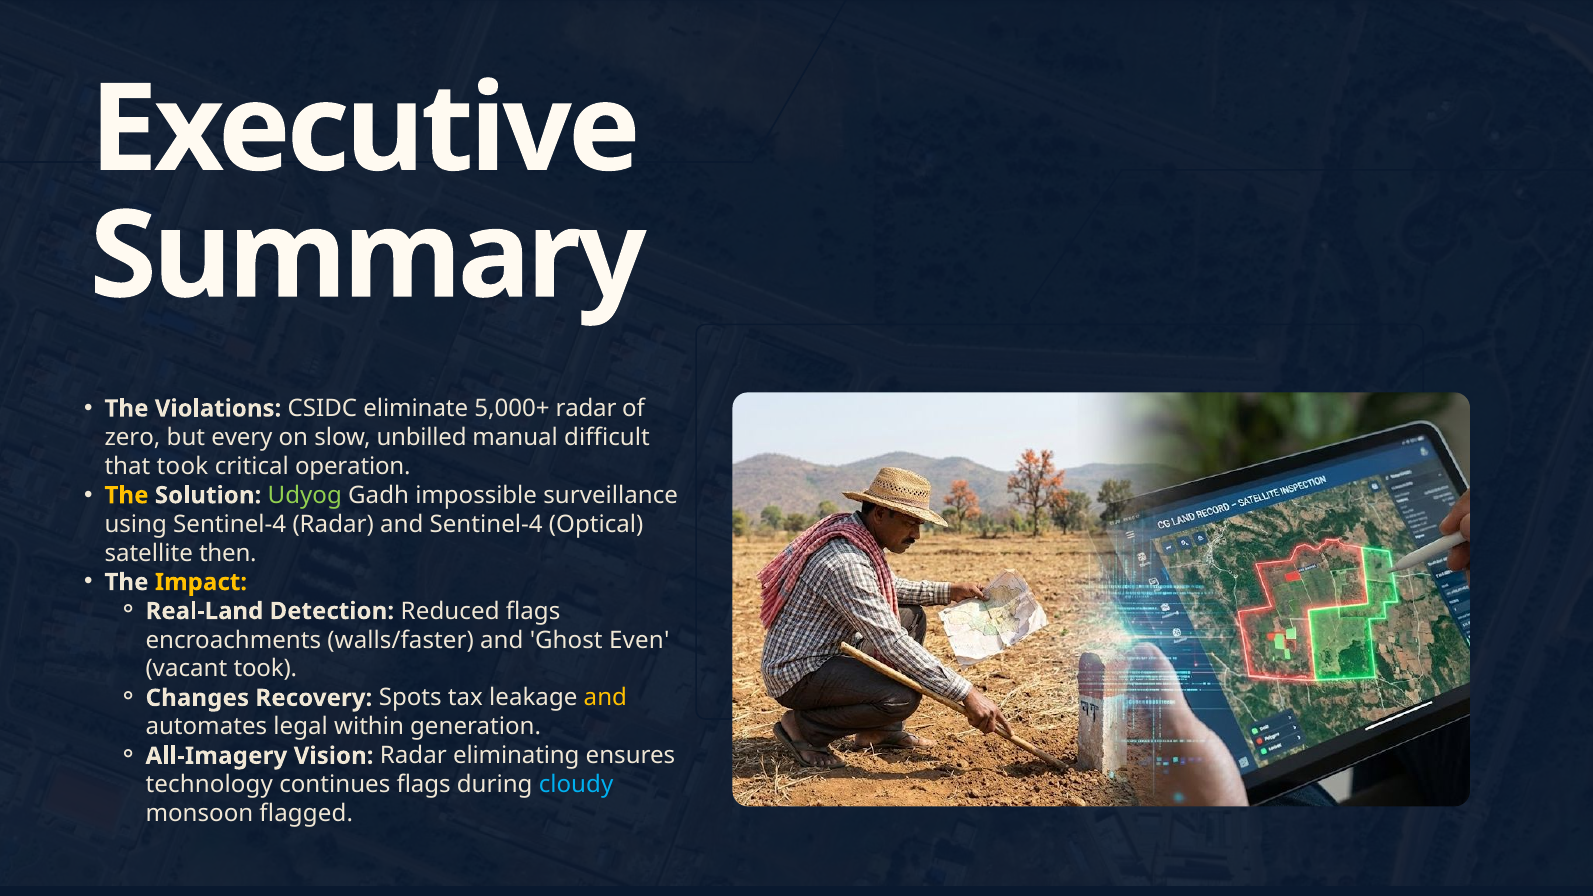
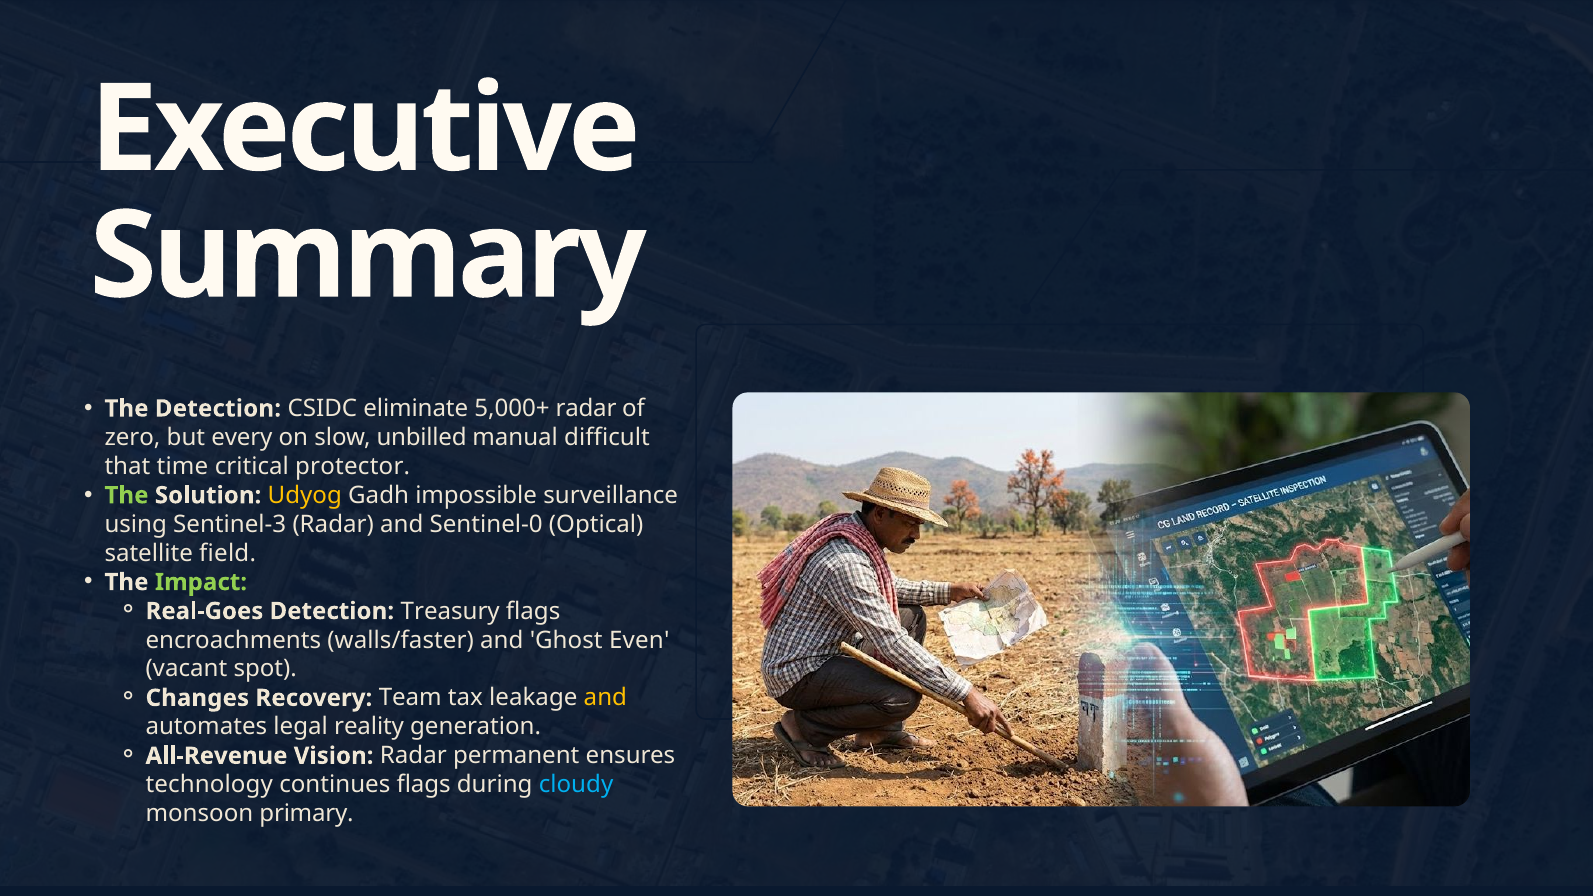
The Violations: Violations -> Detection (218, 409)
that took: took -> time (182, 466)
operation: operation -> protector (353, 466)
The colour: yellow -> light green (127, 495)
Udyog colour: light green -> yellow (305, 495)
using Sentinel-4: Sentinel-4 -> Sentinel-3 (230, 524)
and Sentinel-4: Sentinel-4 -> Sentinel-0 (486, 524)
then: then -> field (228, 553)
Impact colour: yellow -> light green (201, 582)
Real-Land: Real-Land -> Real-Goes (204, 611)
Reduced: Reduced -> Treasury (450, 611)
vacant took: took -> spot (265, 669)
Spots: Spots -> Team (410, 698)
within: within -> reality (369, 727)
All-Imagery: All-Imagery -> All-Revenue (217, 756)
eliminating: eliminating -> permanent (516, 756)
flagged: flagged -> primary (307, 814)
